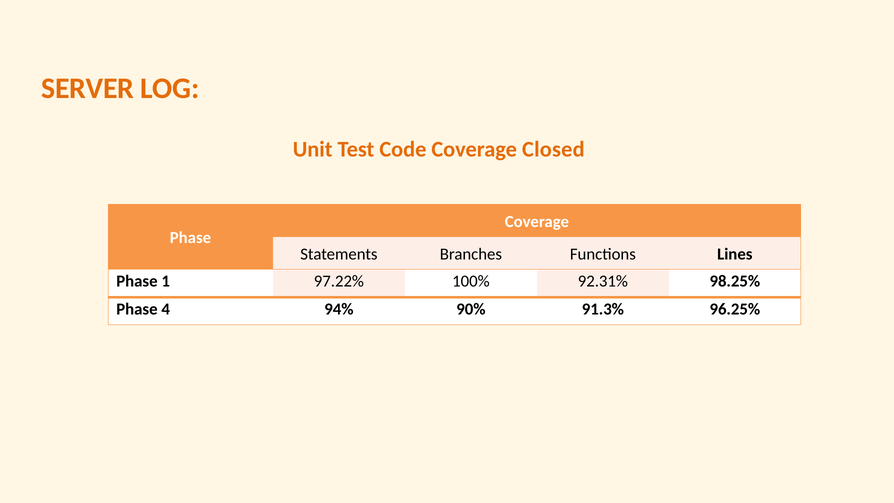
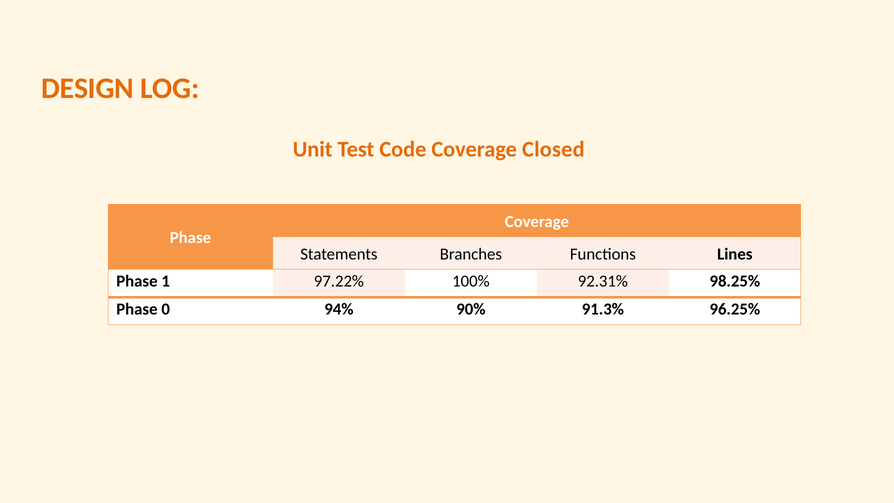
SERVER: SERVER -> DESIGN (88, 89)
4: 4 -> 0 (166, 309)
